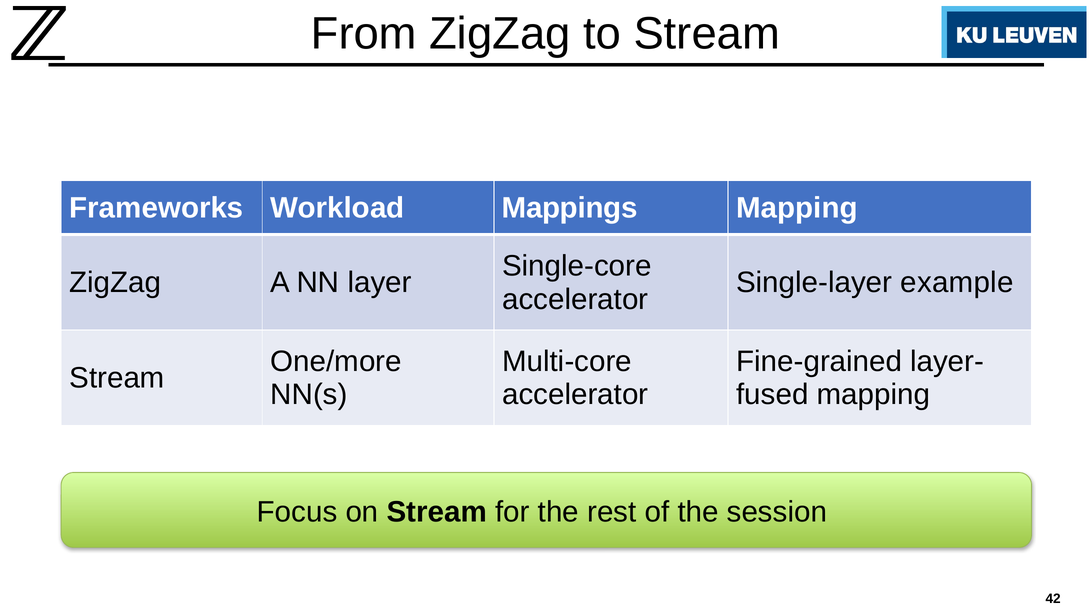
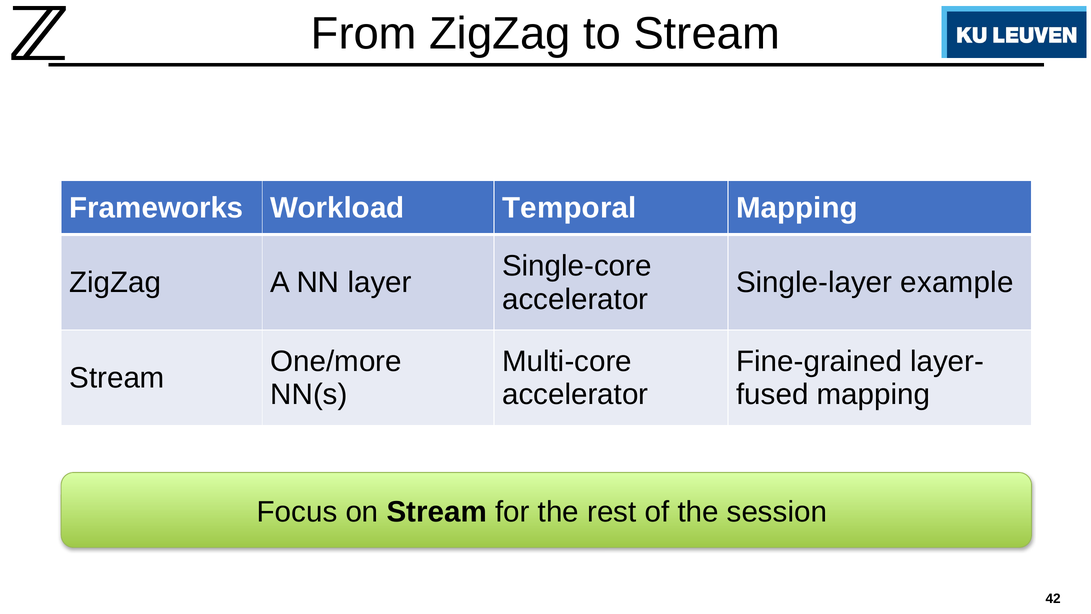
Mappings: Mappings -> Temporal (569, 208)
